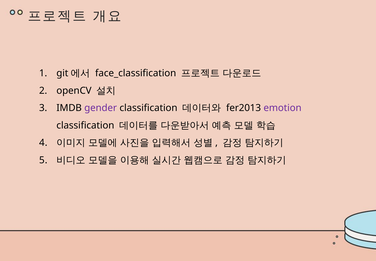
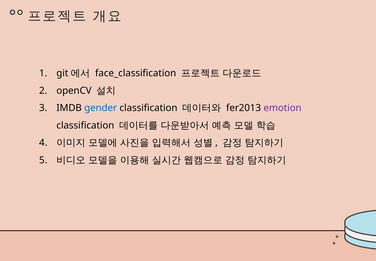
gender colour: purple -> blue (101, 108)
